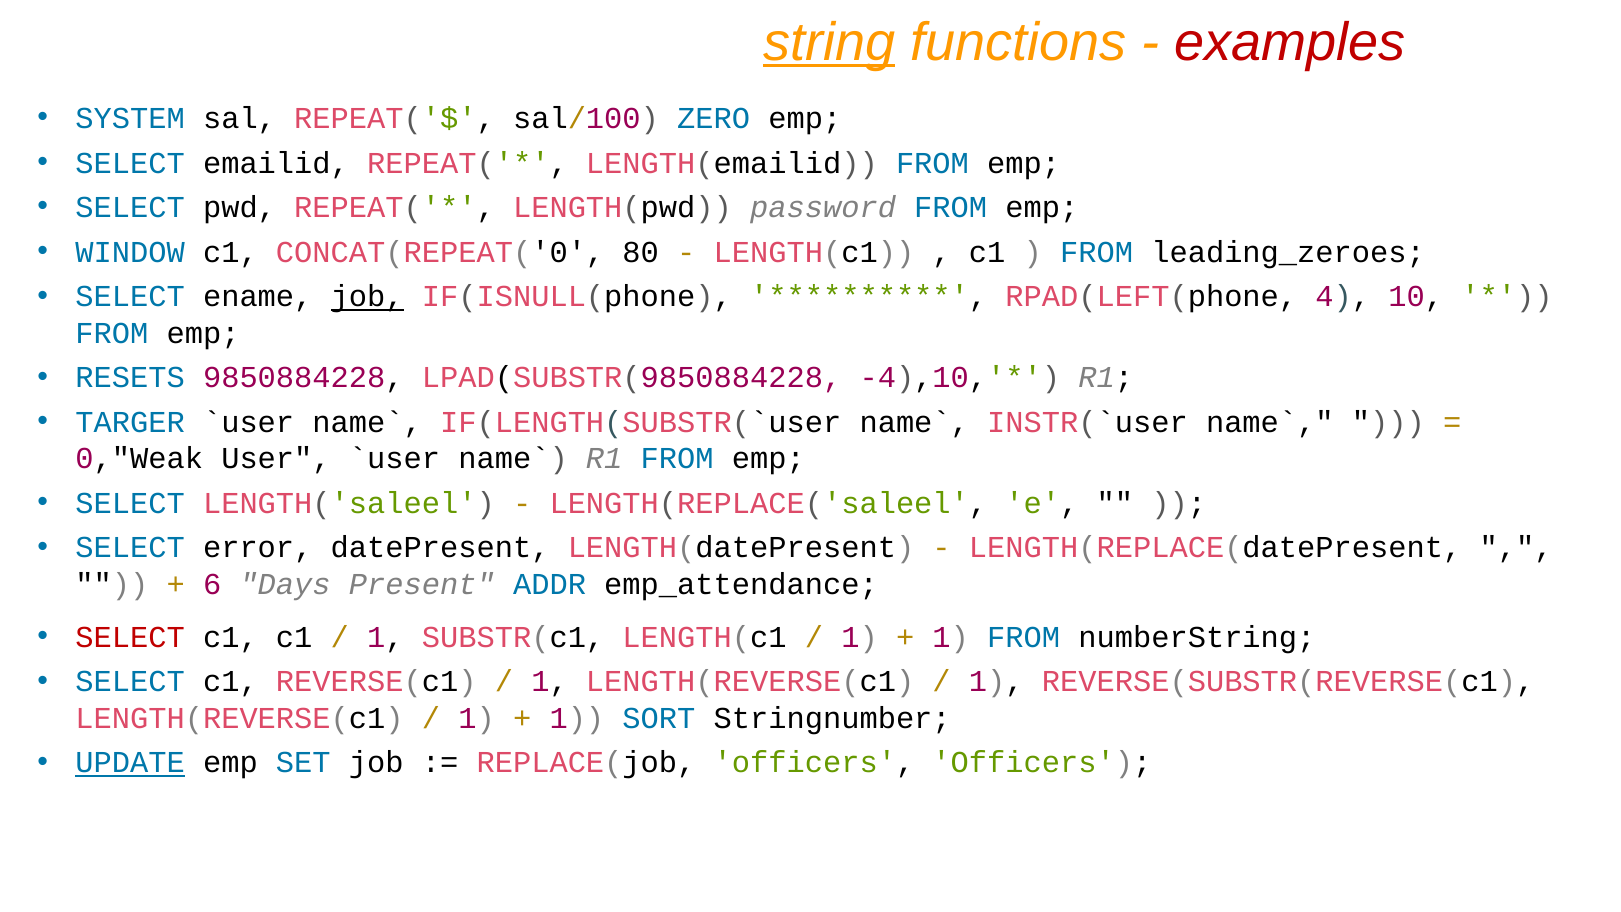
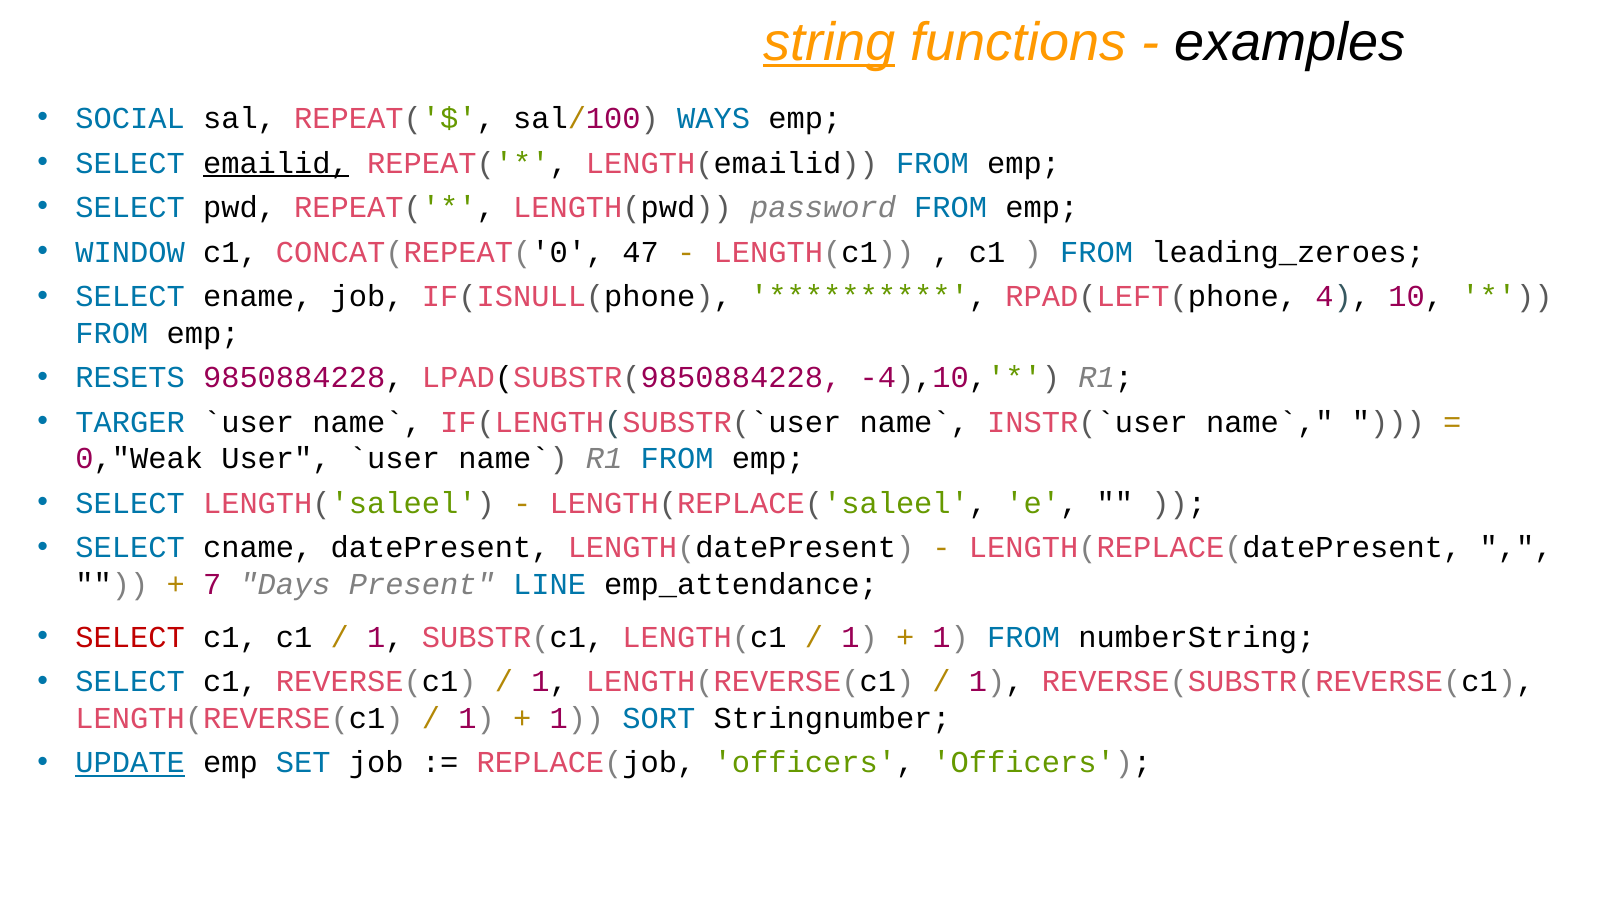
examples colour: red -> black (1290, 42)
SYSTEM: SYSTEM -> SOCIAL (130, 118)
ZERO: ZERO -> WAYS (714, 118)
emailid underline: none -> present (276, 163)
80: 80 -> 47 (641, 252)
job underline: present -> none (367, 297)
error: error -> cname (258, 548)
6: 6 -> 7 (212, 584)
ADDR: ADDR -> LINE (550, 584)
